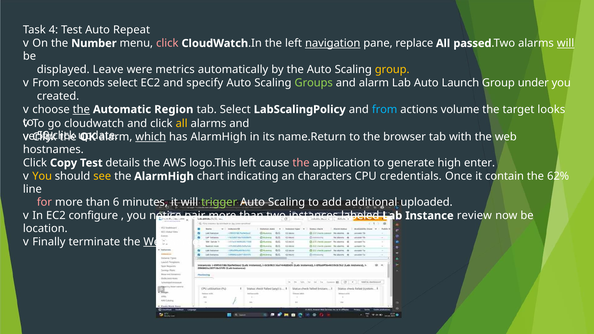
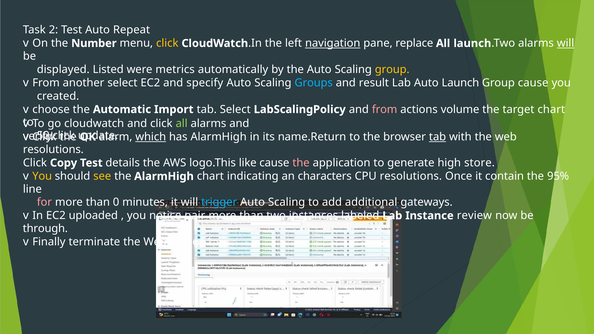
4: 4 -> 2 (53, 30)
click colour: pink -> yellow (167, 43)
All passed: passed -> launch (472, 43)
Leave: Leave -> Listed (108, 69)
seconds: seconds -> another (84, 83)
Groups colour: light green -> light blue (314, 83)
and alarm: alarm -> result (374, 83)
Group under: under -> cause (533, 83)
the underline: present -> none (81, 109)
Region: Region -> Import (174, 109)
from colour: light blue -> pink (385, 109)
target looks: looks -> chart (551, 109)
all colour: yellow -> light green (182, 124)
tab underline: none -> present (438, 137)
hostnames: hostnames -> resolutions (53, 150)
logo.This left: left -> like (248, 163)
enter: enter -> store (479, 163)
CPU credentials: credentials -> resolutions (411, 176)
62%: 62% -> 95% (558, 176)
6: 6 -> 0 (116, 202)
trigger colour: light green -> light blue (219, 202)
uploaded: uploaded -> gateways (426, 202)
configure: configure -> uploaded (93, 216)
location: location -> through (45, 228)
Web underline: present -> none (155, 242)
